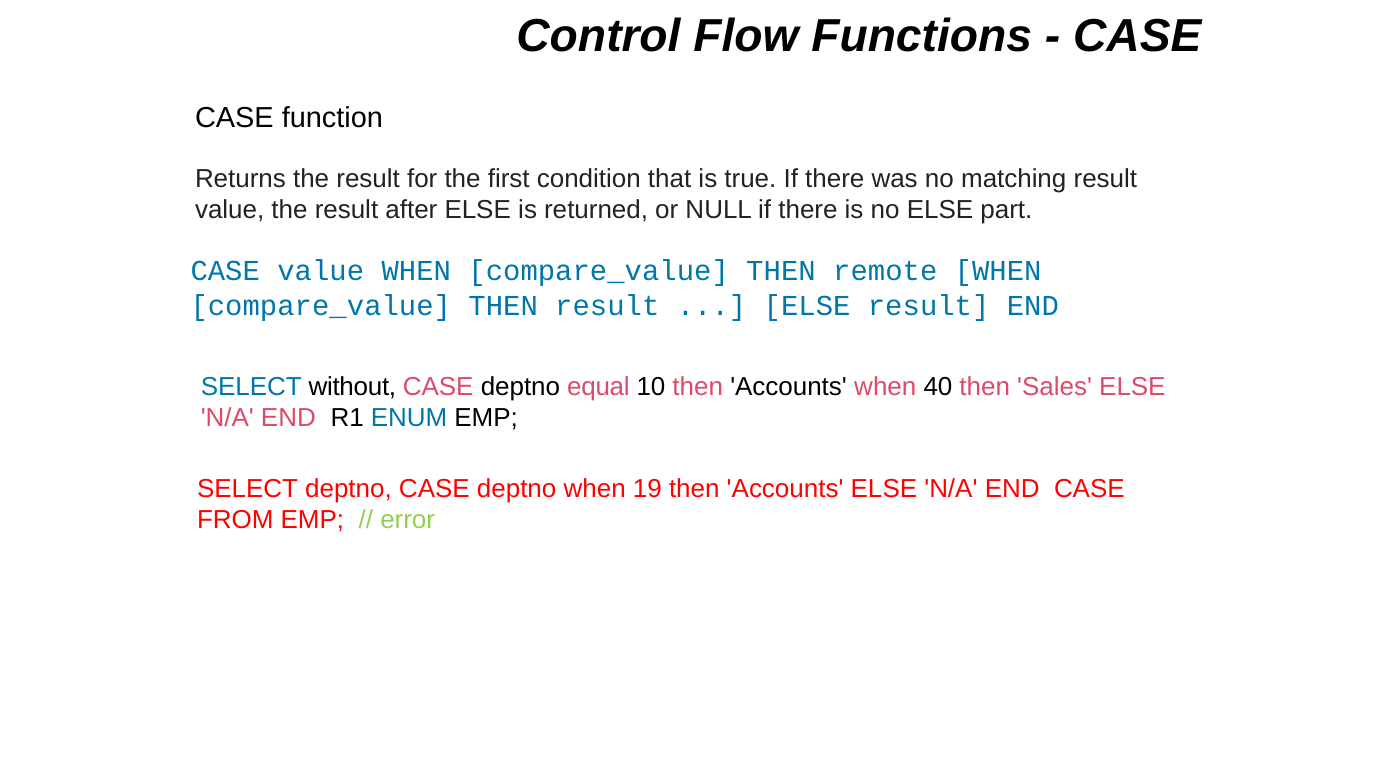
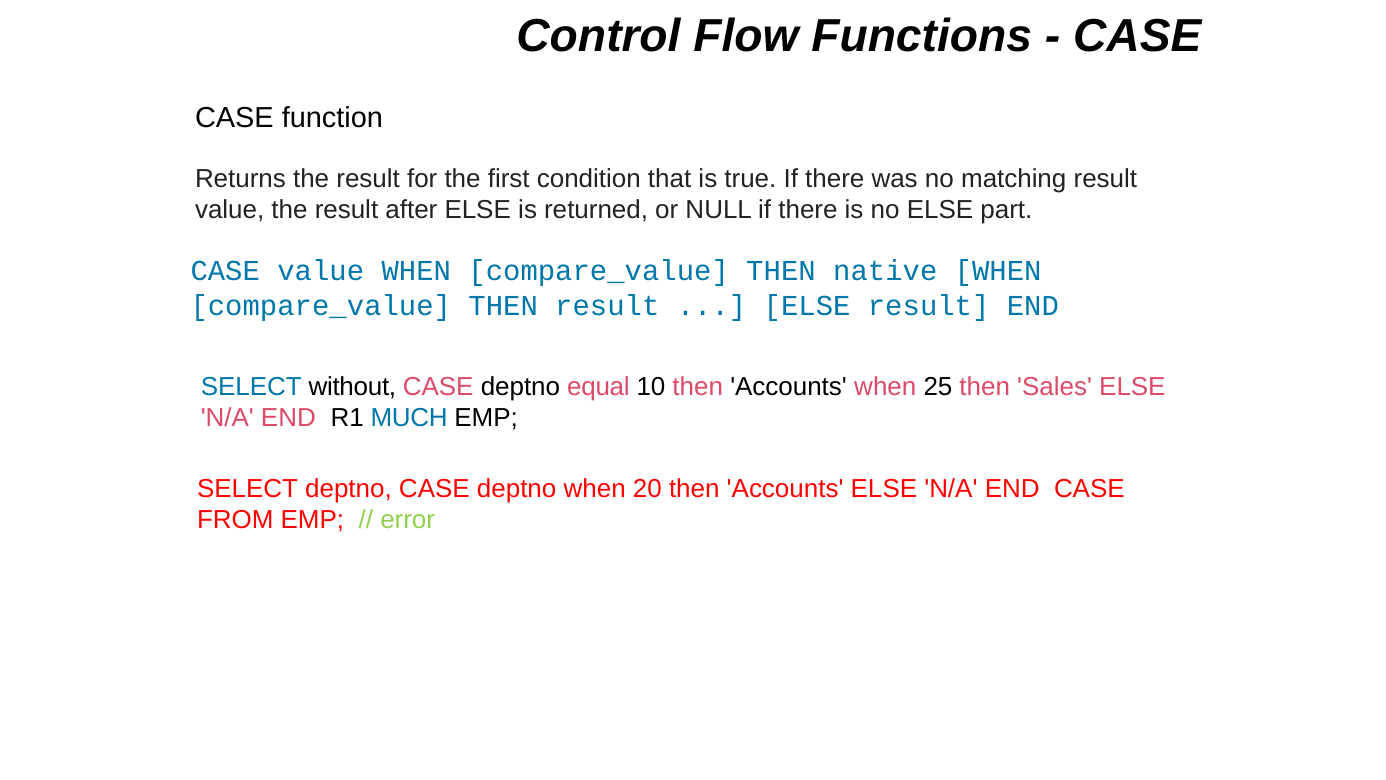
remote: remote -> native (885, 271)
40: 40 -> 25 (938, 386)
ENUM: ENUM -> MUCH (409, 418)
19: 19 -> 20 (647, 488)
